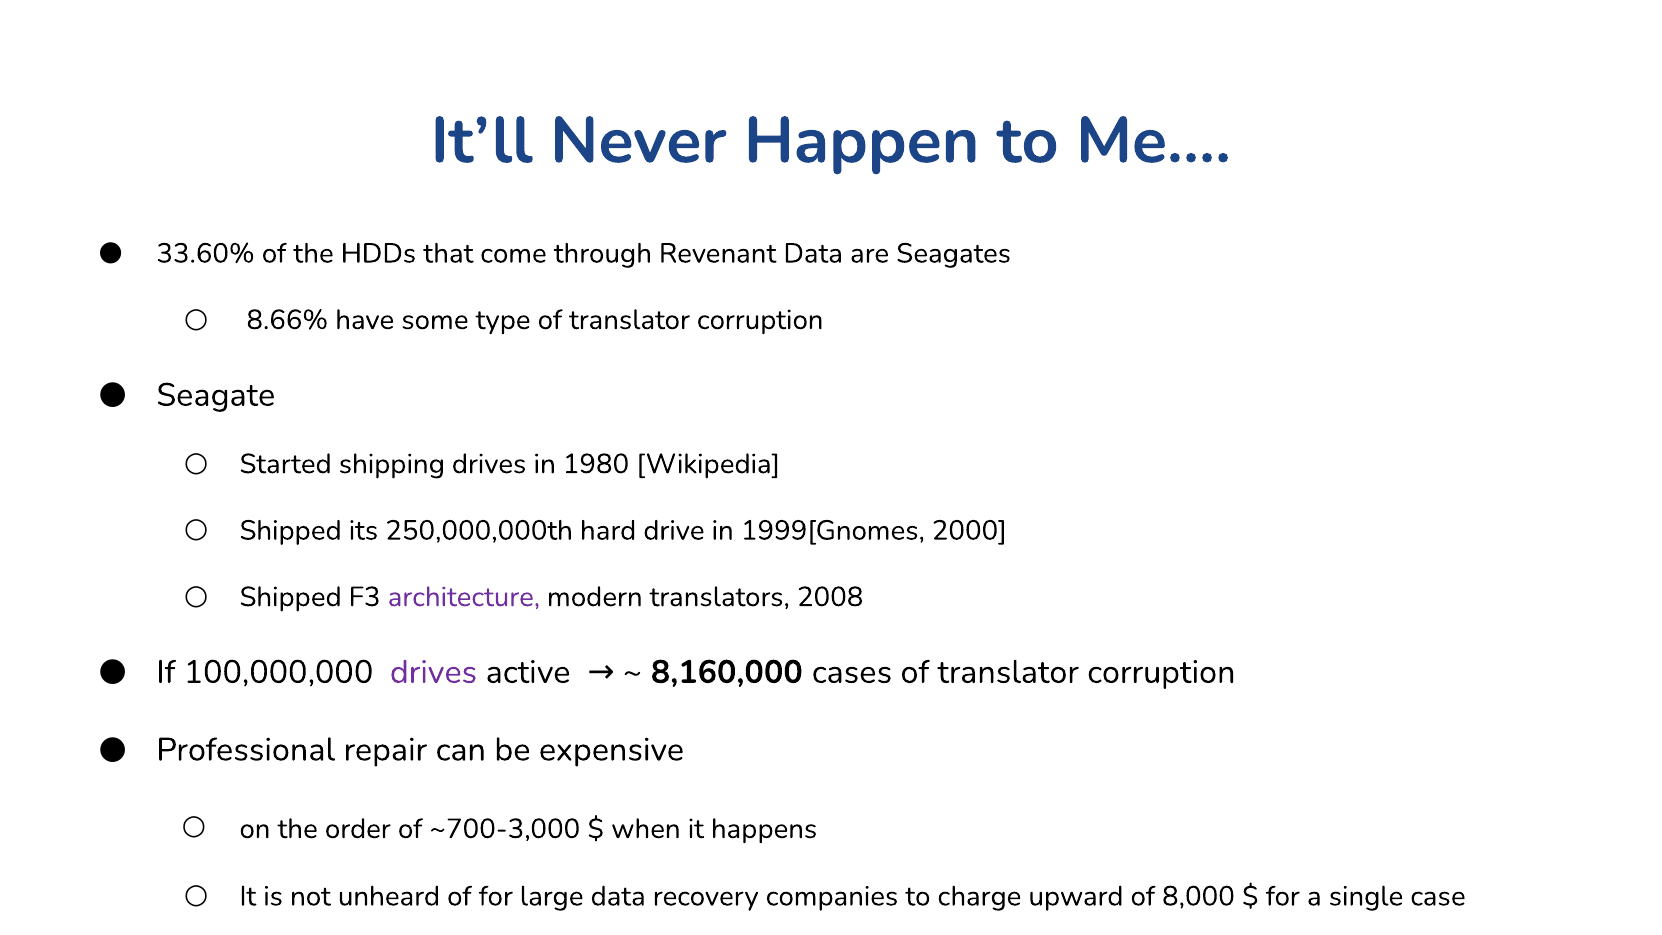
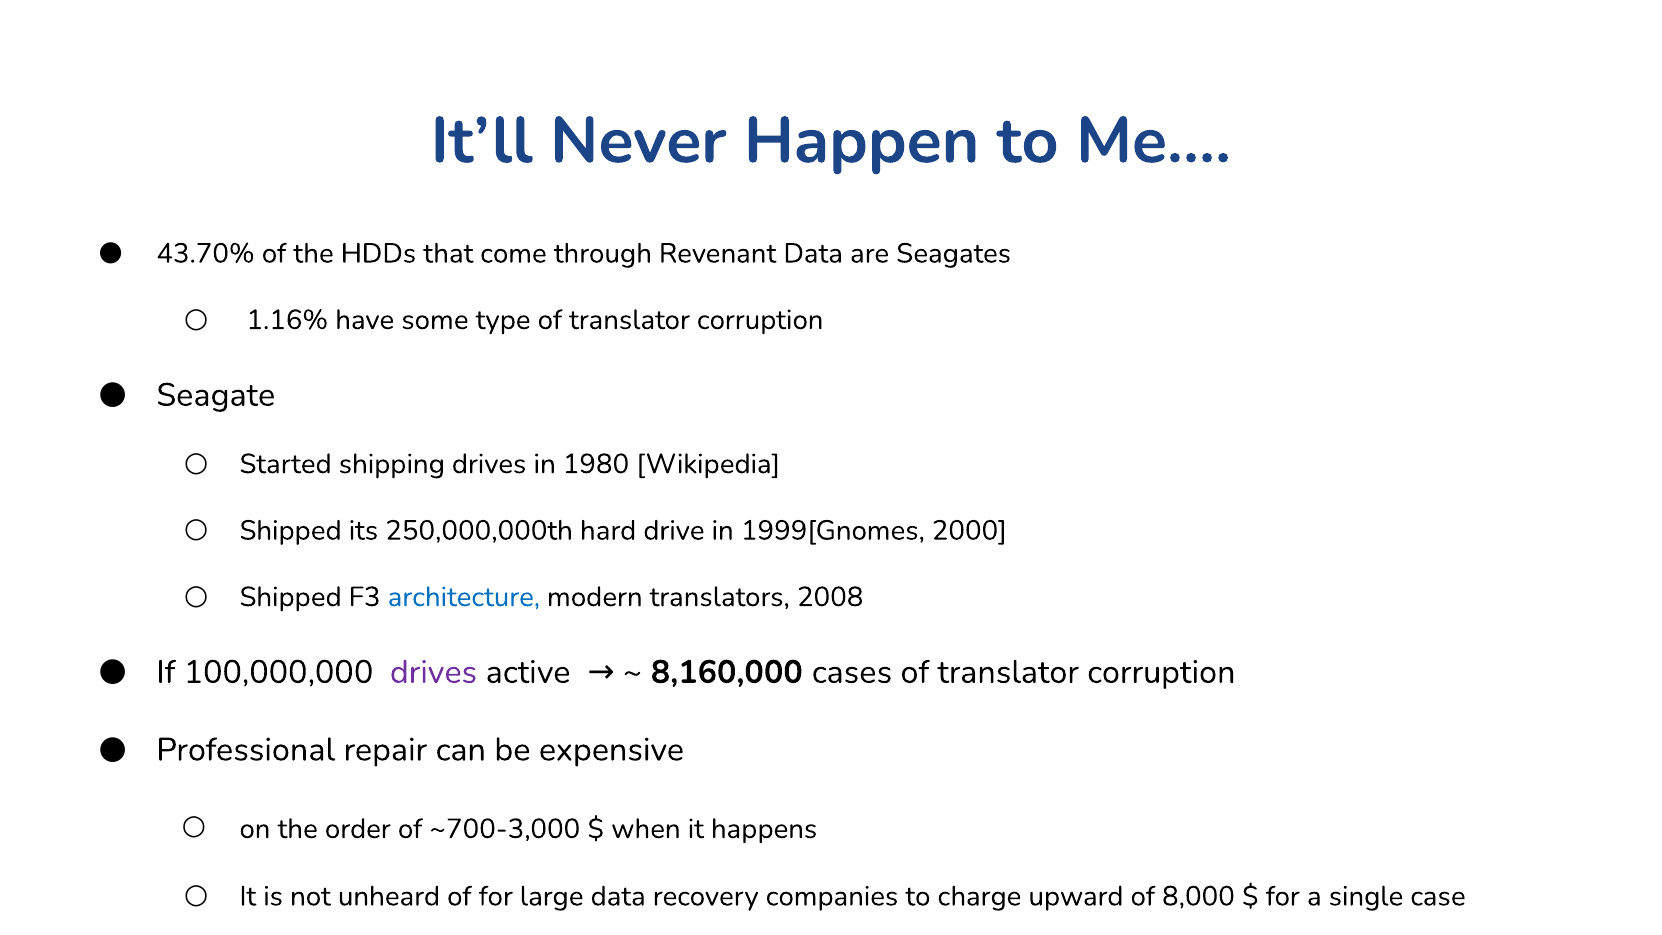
33.60%: 33.60% -> 43.70% (206, 253)
8.66%: 8.66% -> 1.16% (287, 320)
architecture colour: purple -> blue (464, 597)
